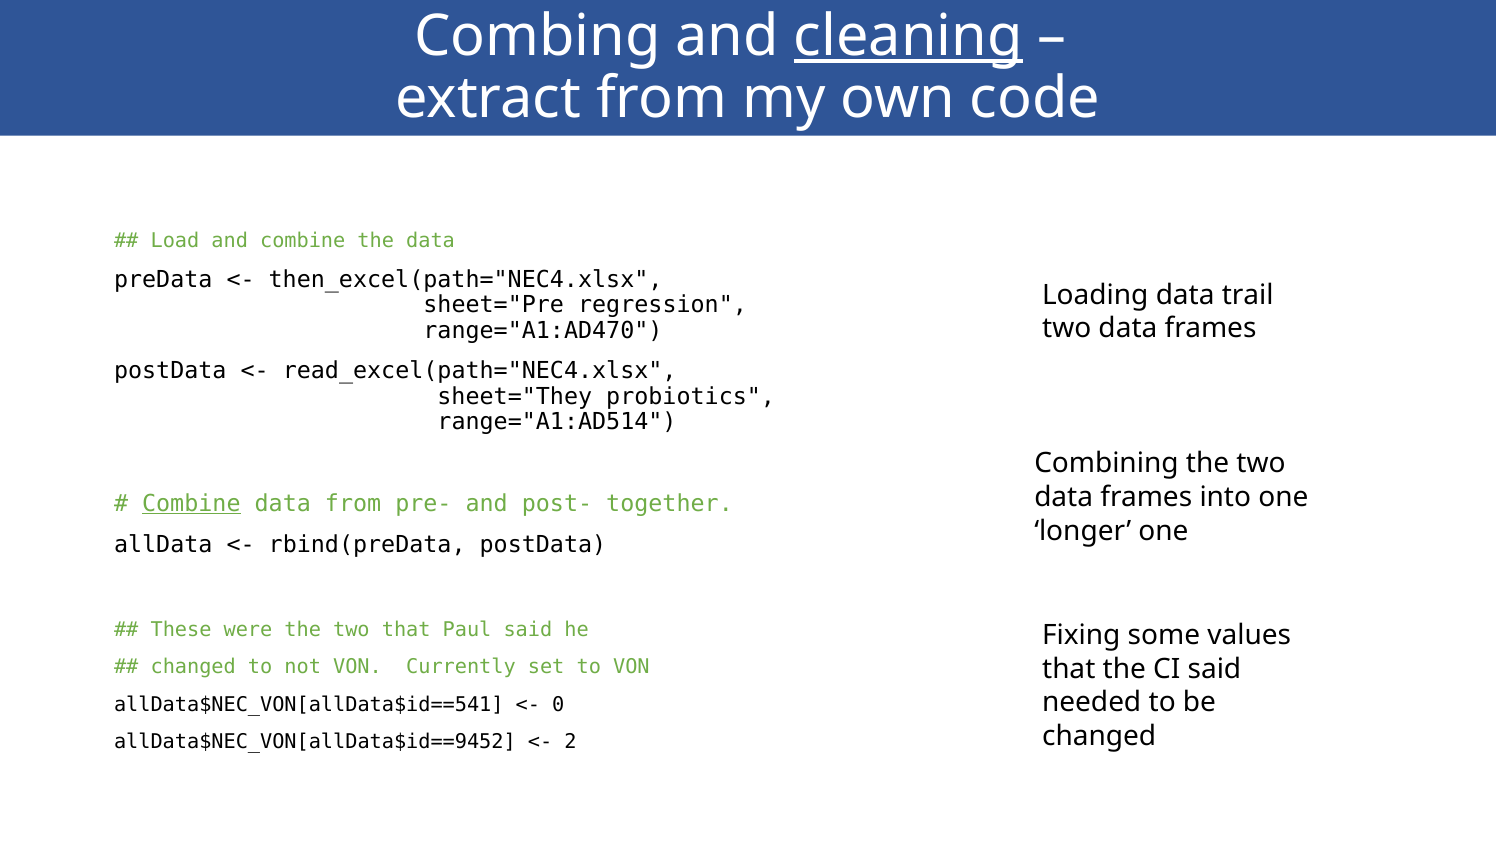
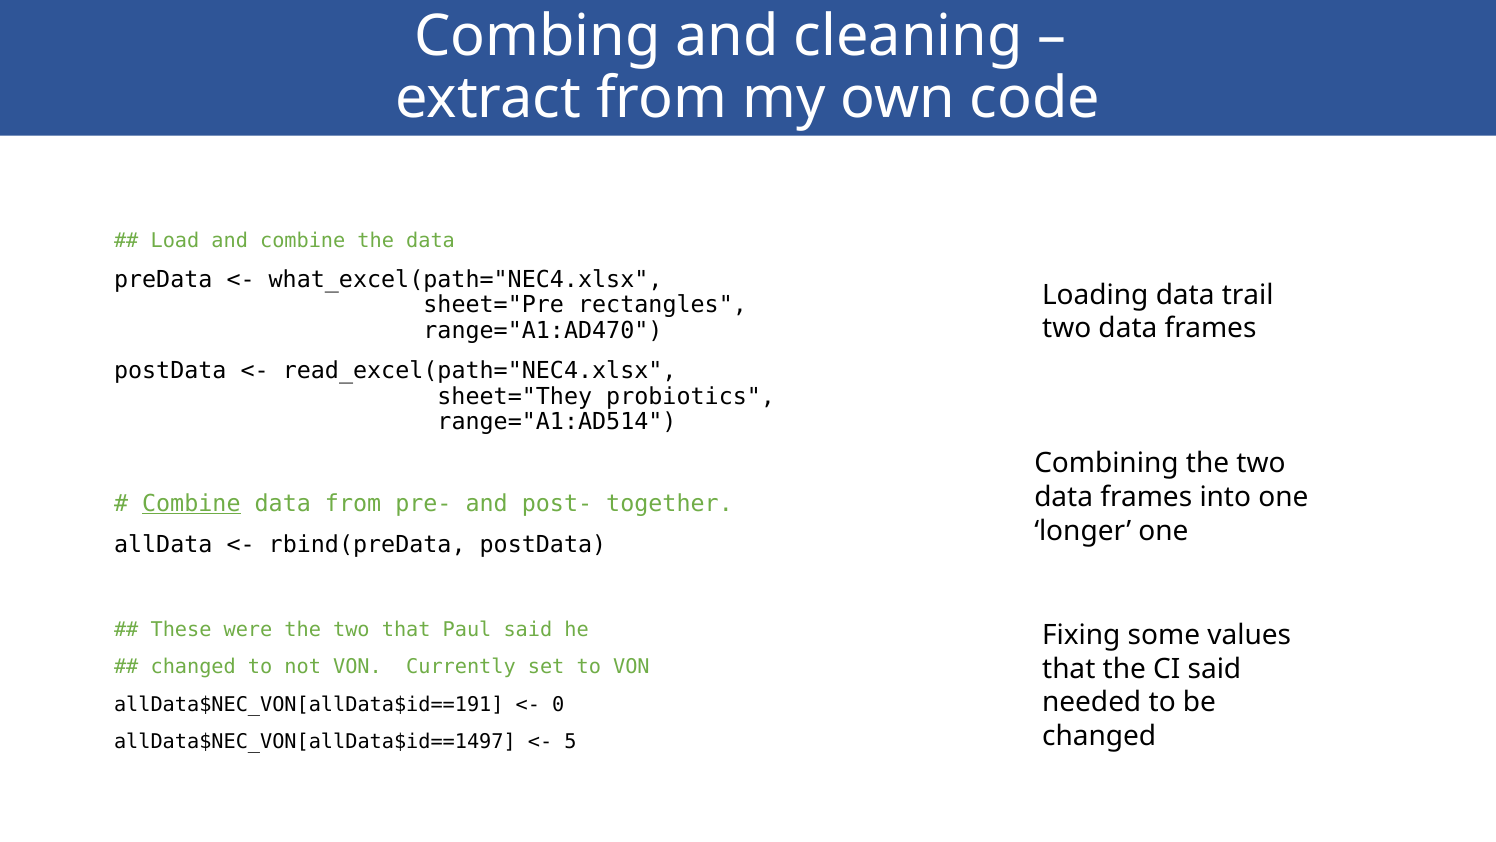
cleaning underline: present -> none (908, 36)
then_excel(path="NEC4.xlsx: then_excel(path="NEC4.xlsx -> what_excel(path="NEC4.xlsx (466, 280)
regression: regression -> rectangles (663, 305)
allData$NEC_VON[allData$id==541: allData$NEC_VON[allData$id==541 -> allData$NEC_VON[allData$id==191 (309, 704)
allData$NEC_VON[allData$id==9452: allData$NEC_VON[allData$id==9452 -> allData$NEC_VON[allData$id==1497 (315, 742)
2: 2 -> 5 (571, 742)
